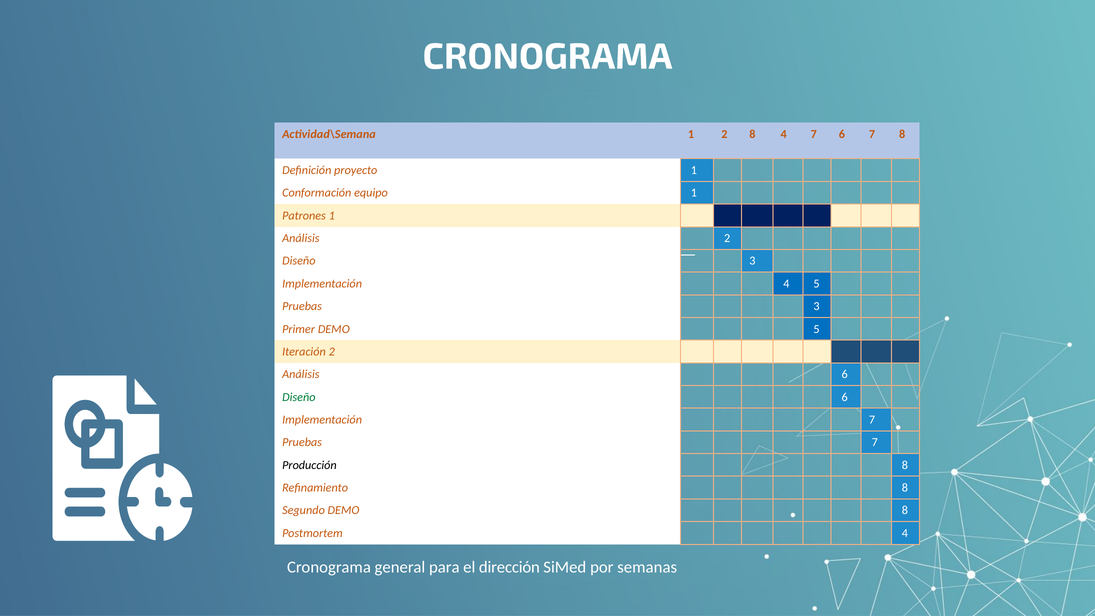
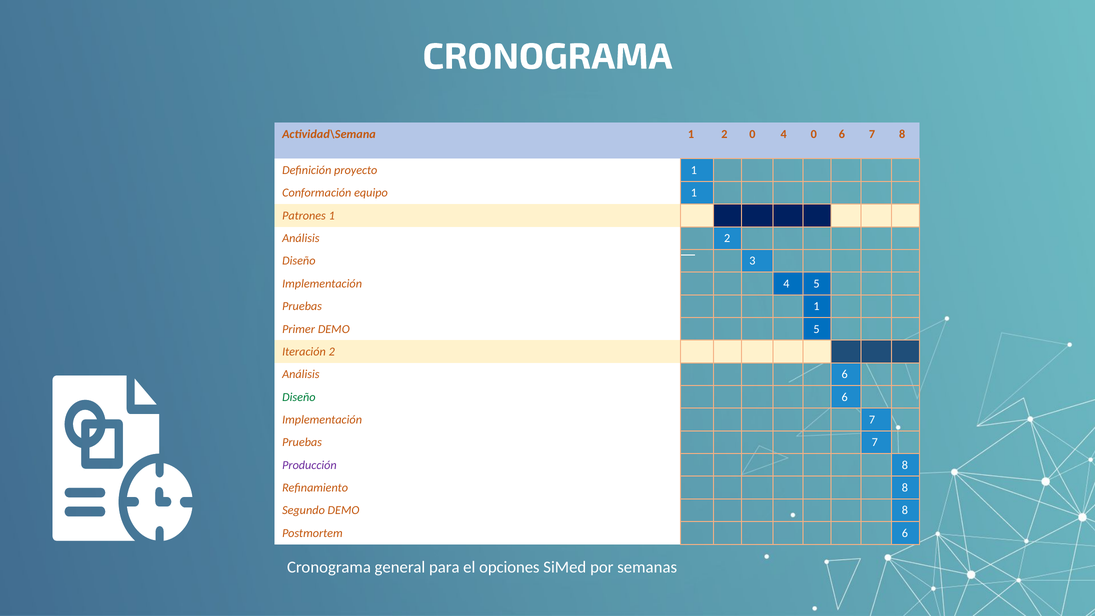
2 8: 8 -> 0 (752, 134)
4 7: 7 -> 0 (814, 134)
Pruebas 3: 3 -> 1 (817, 306)
Producción colour: black -> purple (309, 465)
Postmortem 4: 4 -> 6 (905, 533)
dirección: dirección -> opciones (509, 567)
